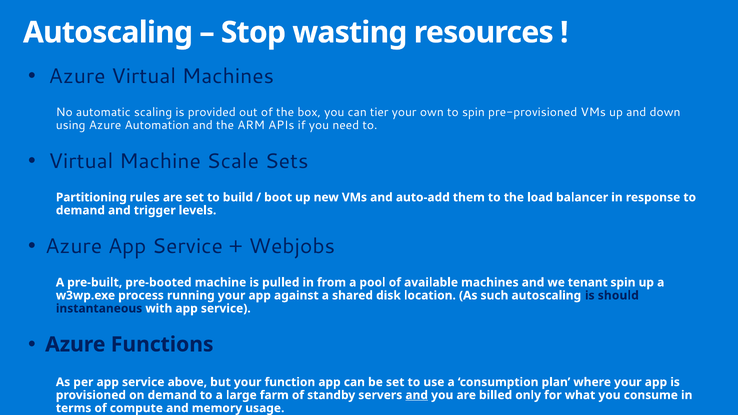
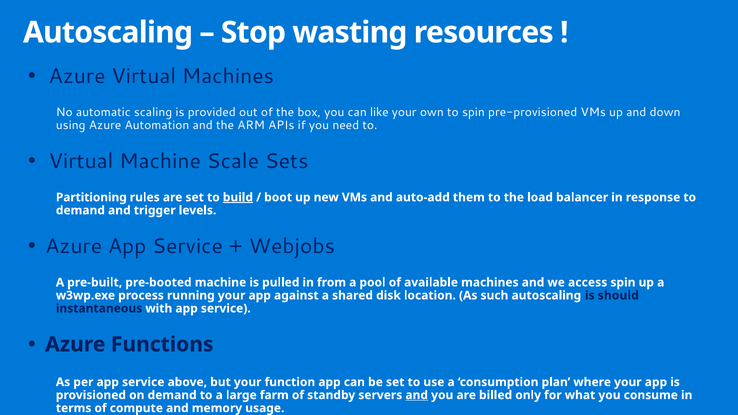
tier: tier -> like (379, 112)
build underline: none -> present (238, 197)
tenant: tenant -> access (588, 282)
